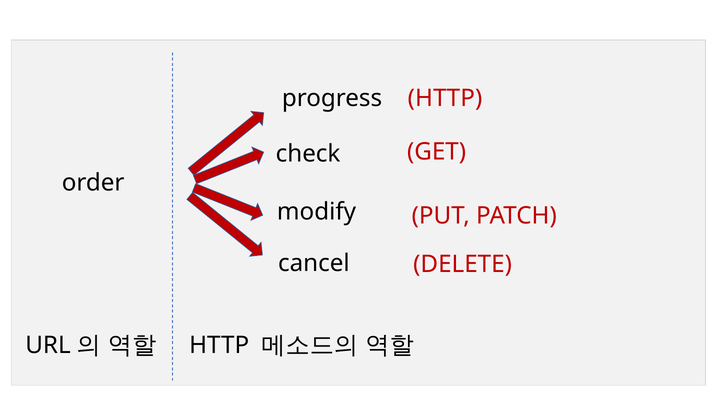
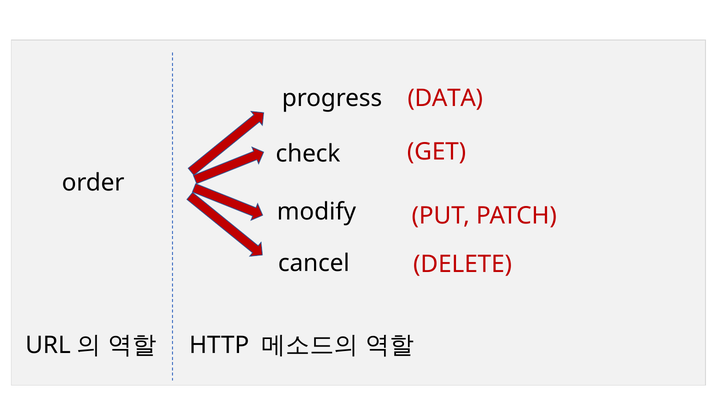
HTTP: HTTP -> DATA (445, 98)
